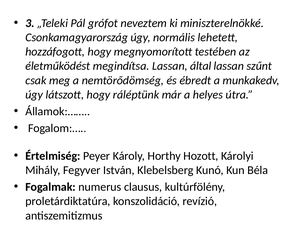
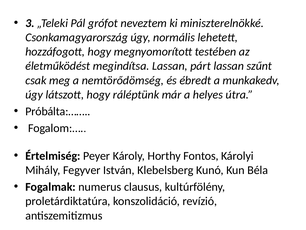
által: által -> párt (201, 66)
Államok:……: Államok:…… -> Próbálta:…… (58, 111)
Hozott: Hozott -> Fontos (201, 156)
